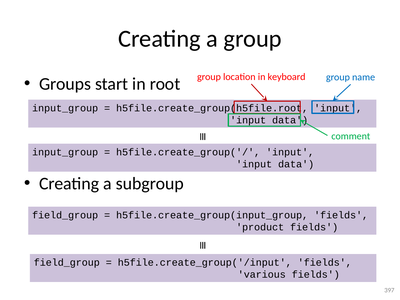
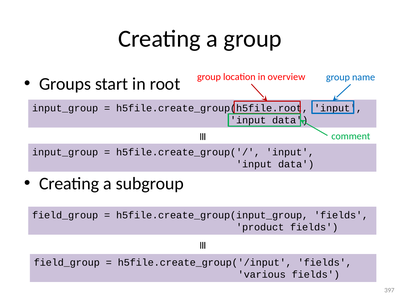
keyboard: keyboard -> overview (286, 77)
